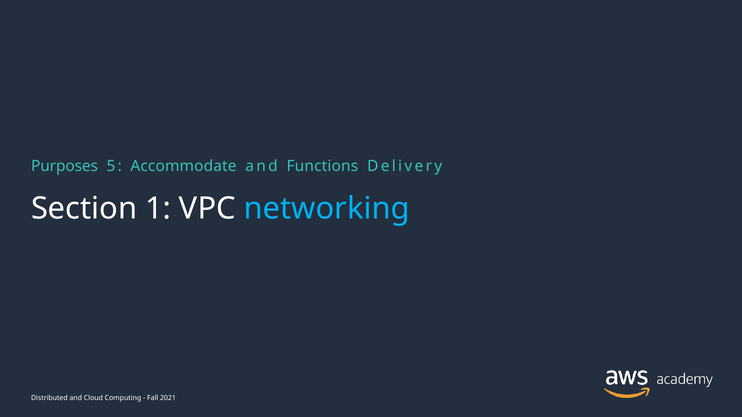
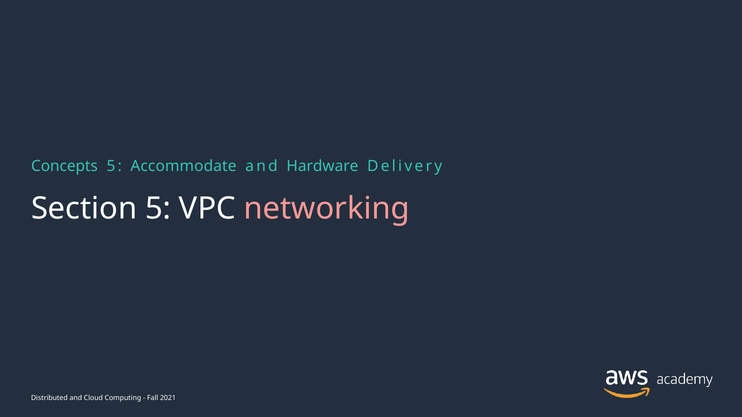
Purposes: Purposes -> Concepts (64, 166)
Functions: Functions -> Hardware (322, 166)
Section 1: 1 -> 5 (158, 208)
networking colour: light blue -> pink (327, 208)
